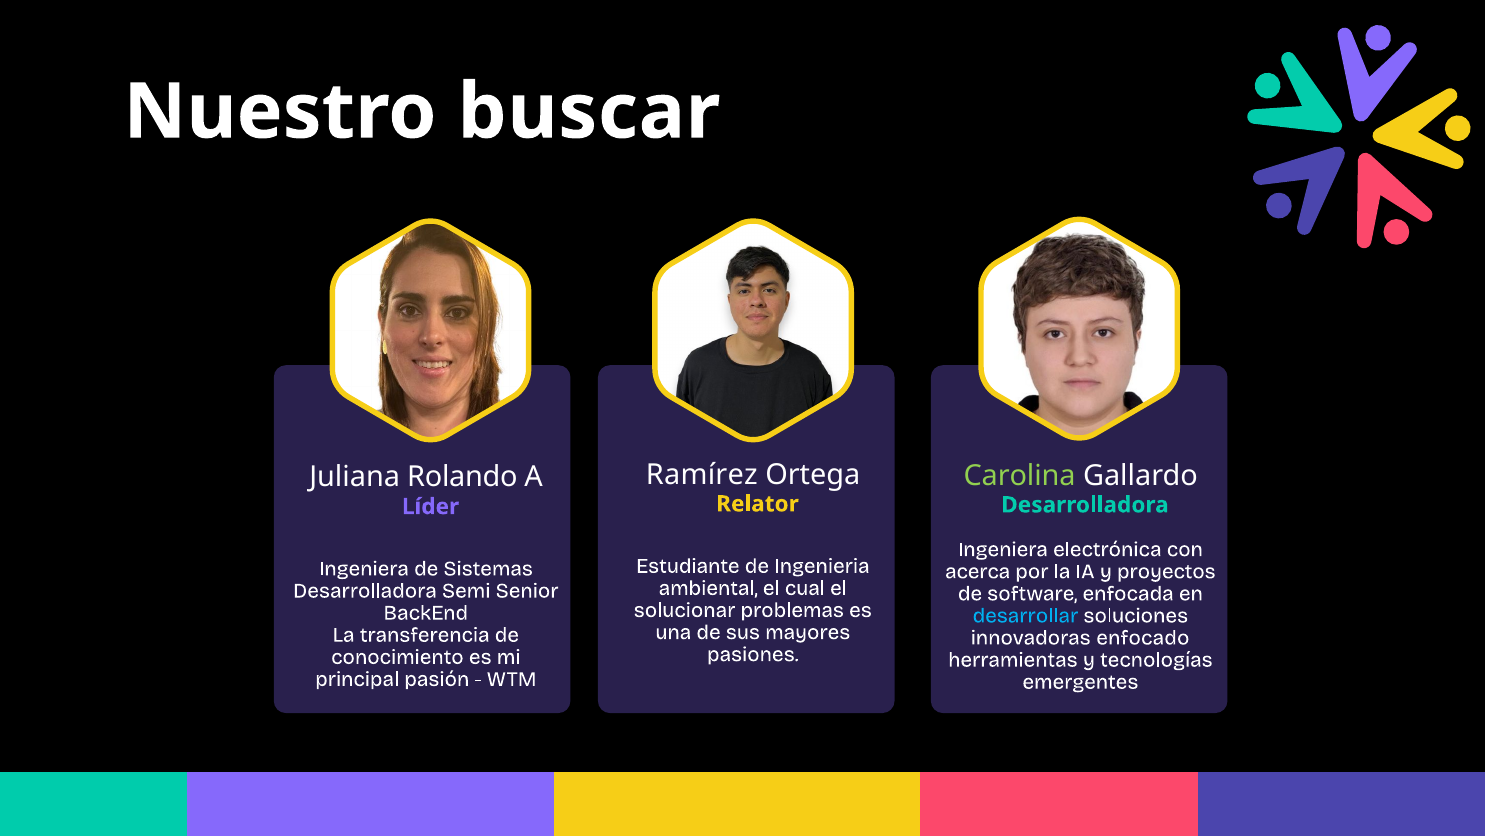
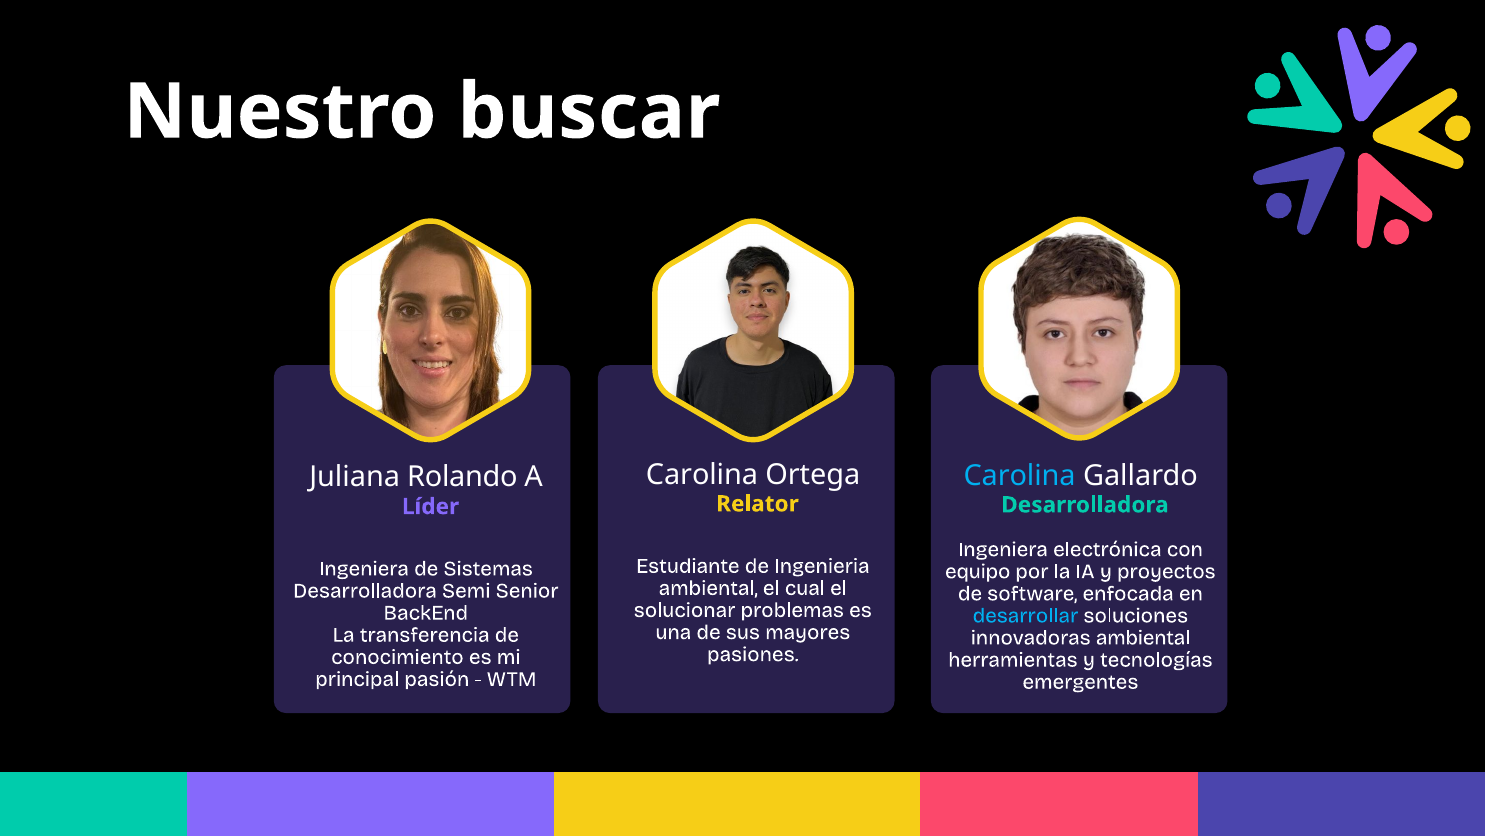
Ramírez: Ramírez -> Carolina (702, 474)
Carolina colour: light green -> light blue (1020, 475)
acerca: acerca -> equipo (978, 571)
innovadoras enfocado: enfocado -> ambiental (1143, 637)
